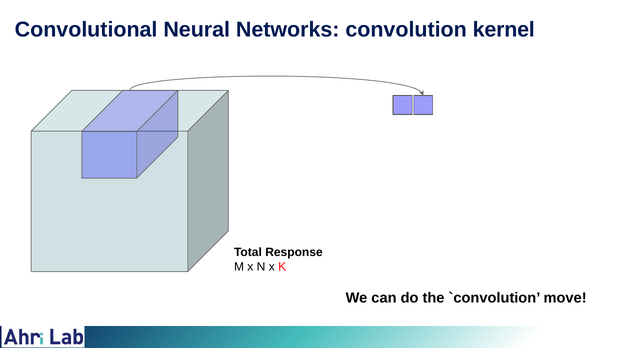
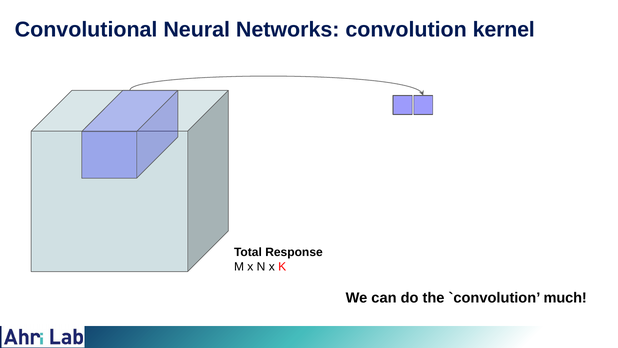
move: move -> much (565, 298)
